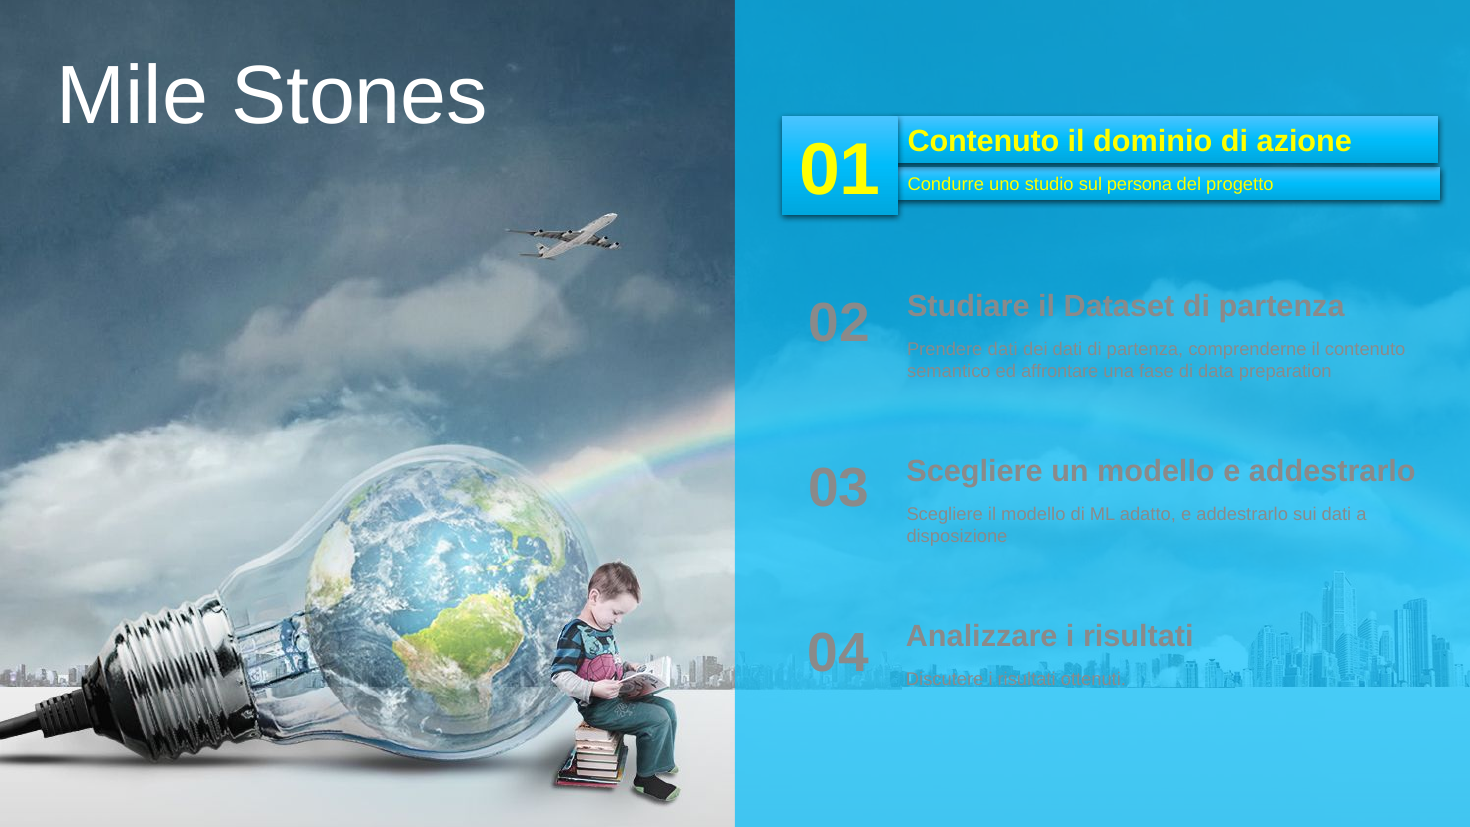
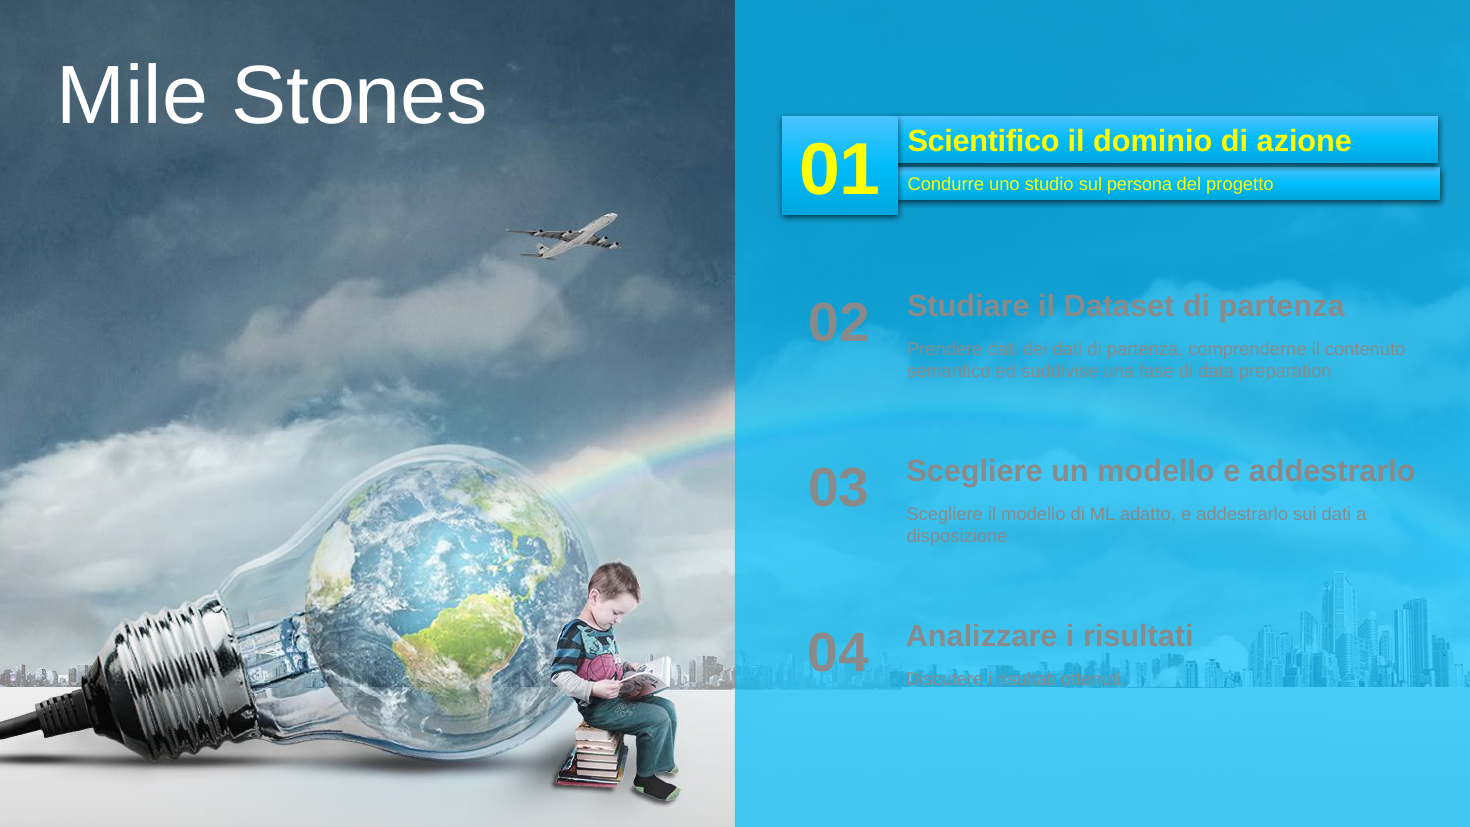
Contenuto: Contenuto -> Scientifico (984, 142)
affrontare: affrontare -> suddivise (1060, 372)
